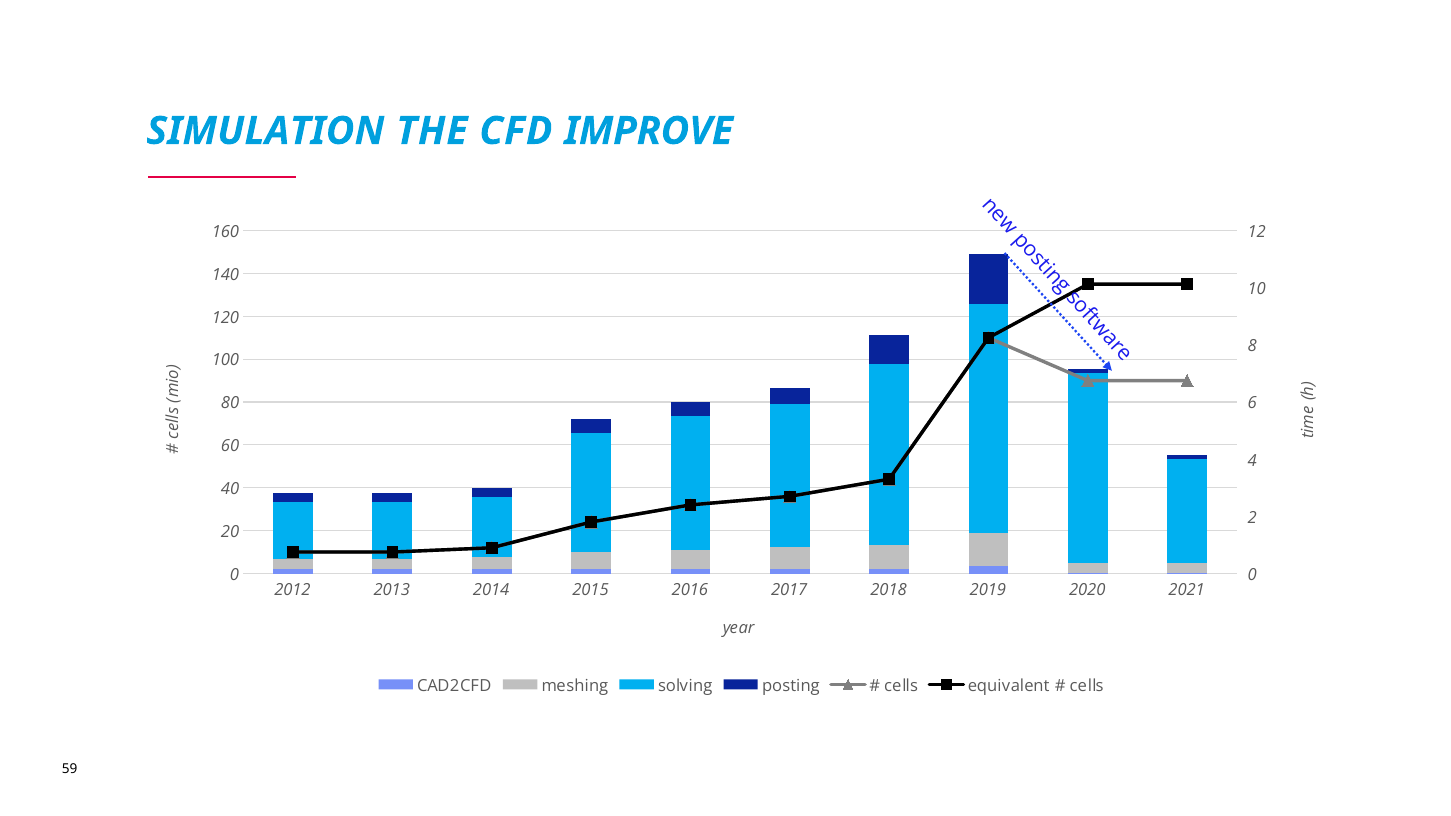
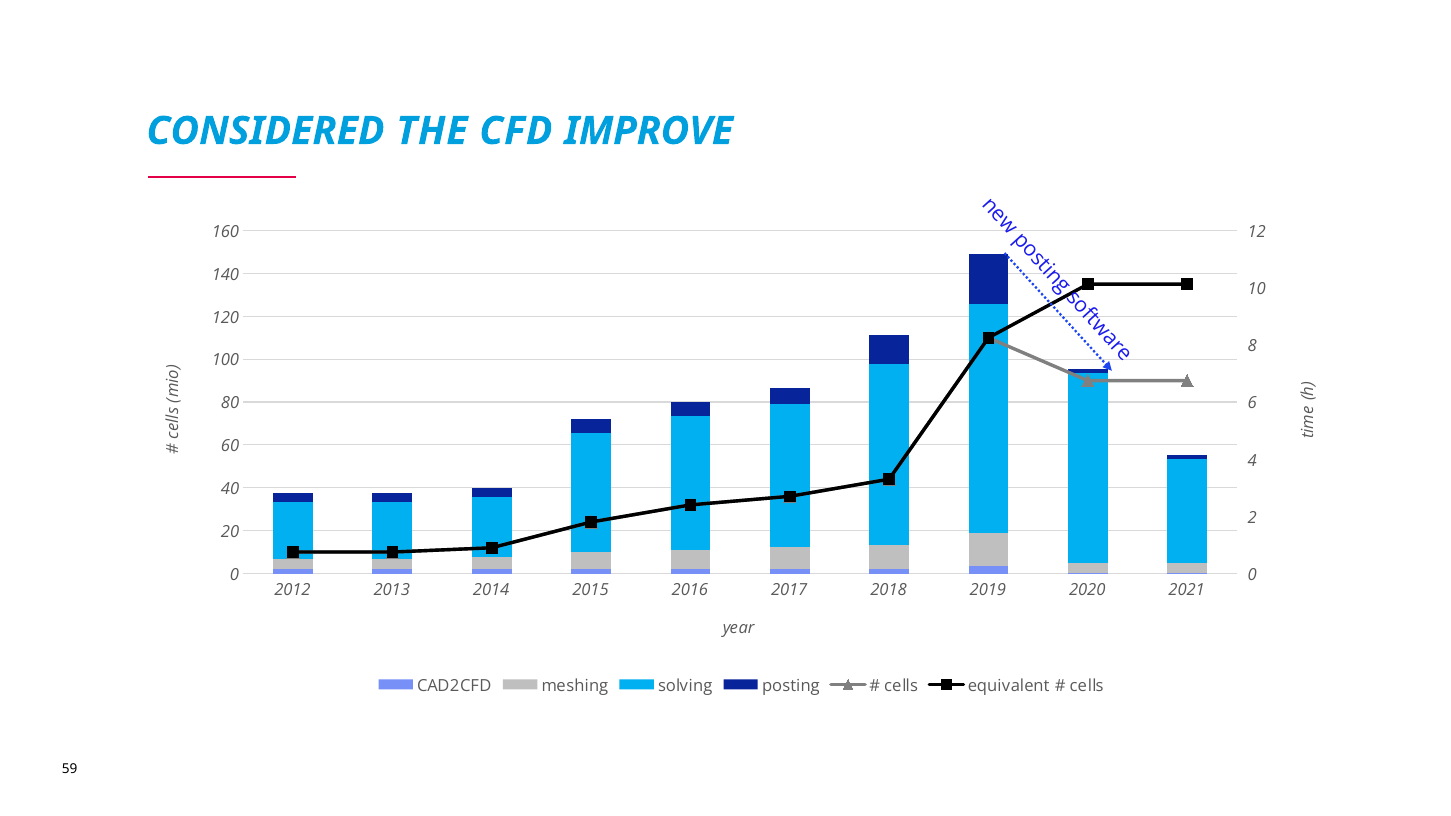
SIMULATION: SIMULATION -> CONSIDERED (265, 131)
